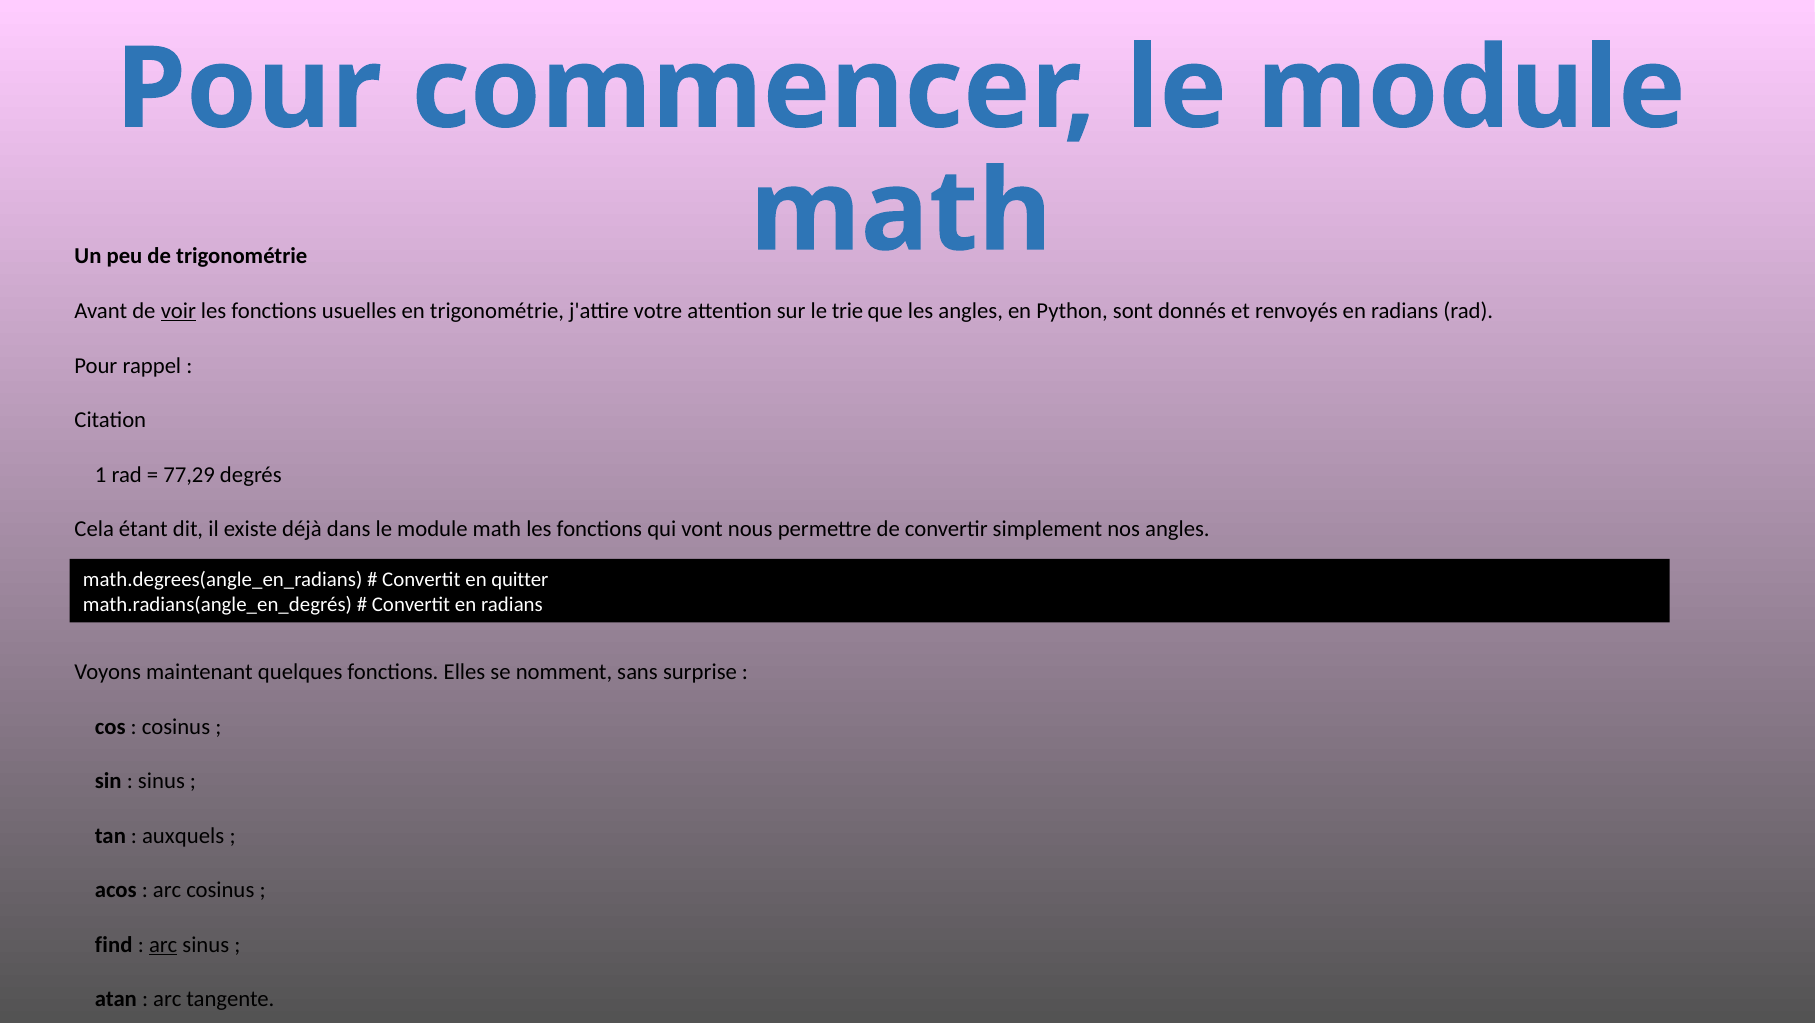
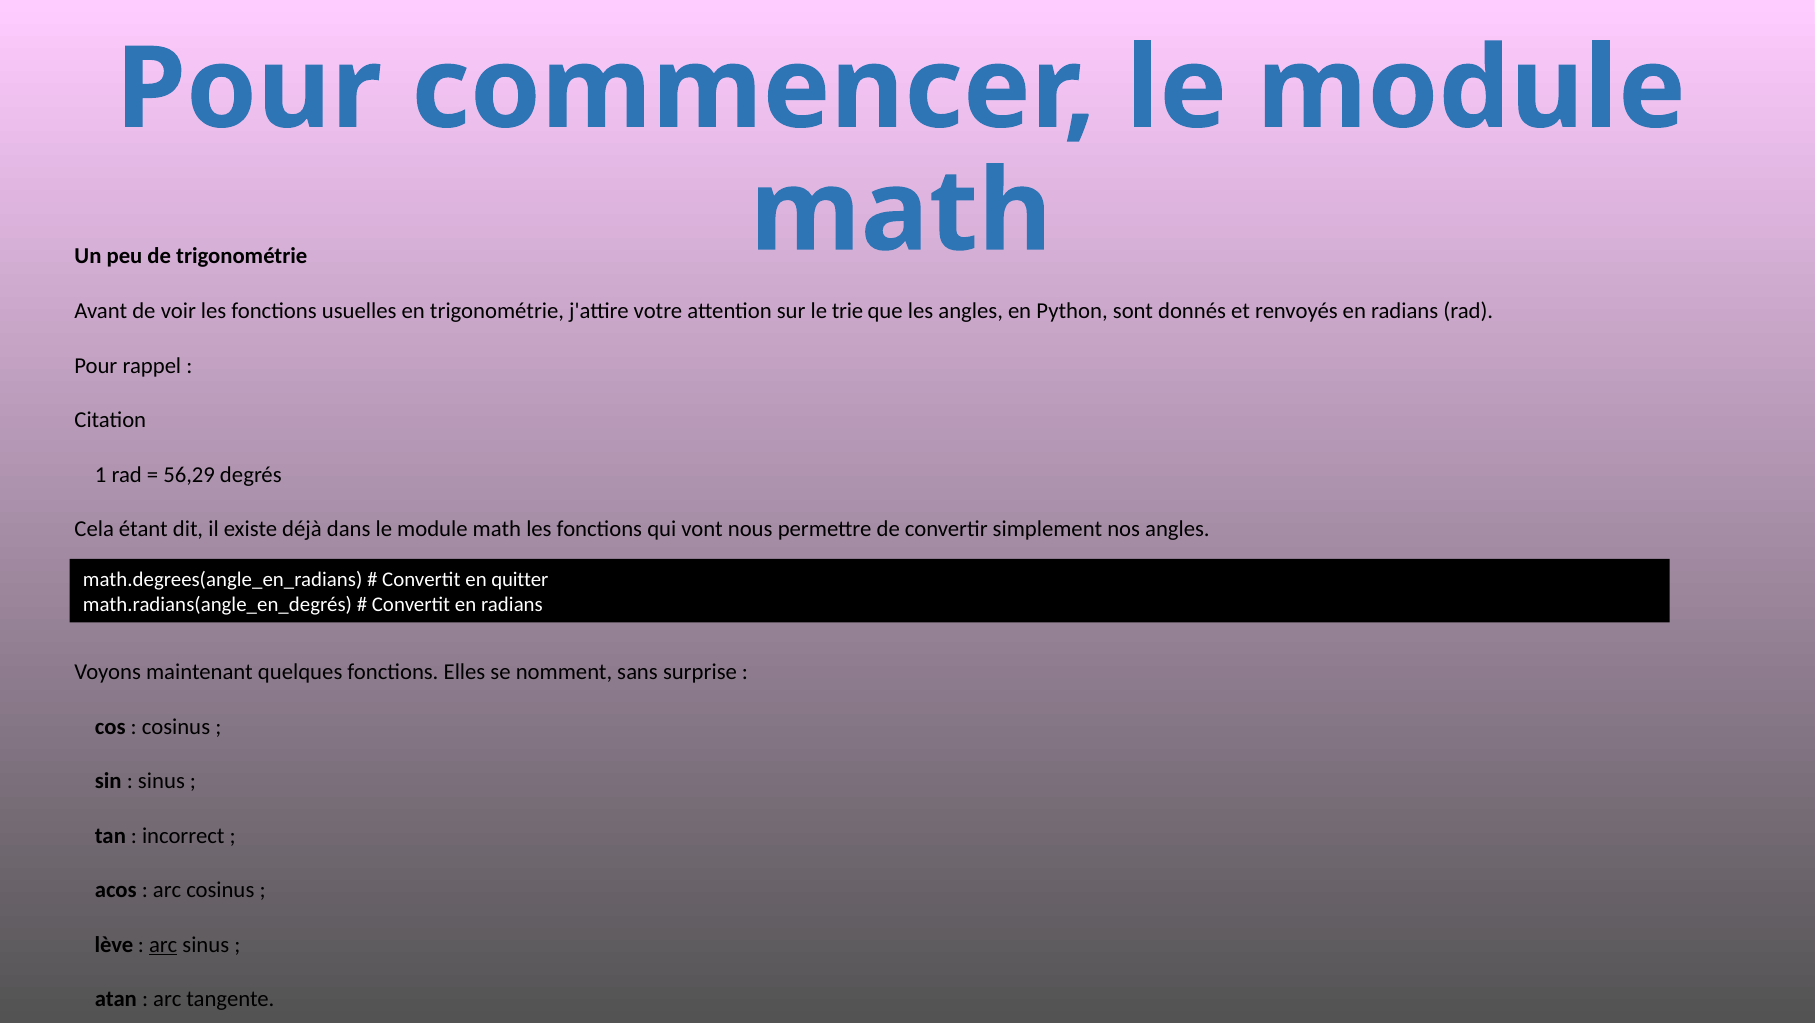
voir underline: present -> none (178, 311)
77,29: 77,29 -> 56,29 (189, 475)
auxquels: auxquels -> incorrect (183, 836)
find: find -> lève (114, 945)
